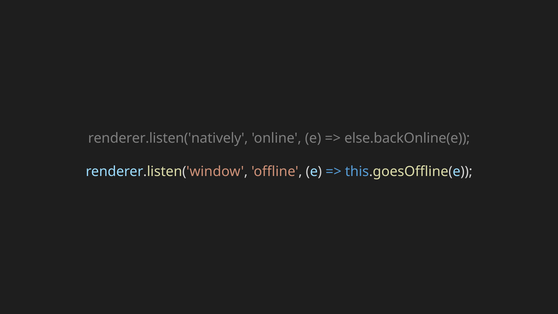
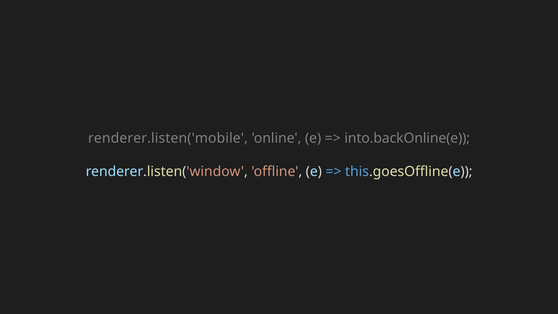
renderer.listen('natively: renderer.listen('natively -> renderer.listen('mobile (168, 138)
else.backOnline(e: else.backOnline(e -> into.backOnline(e (407, 138)
